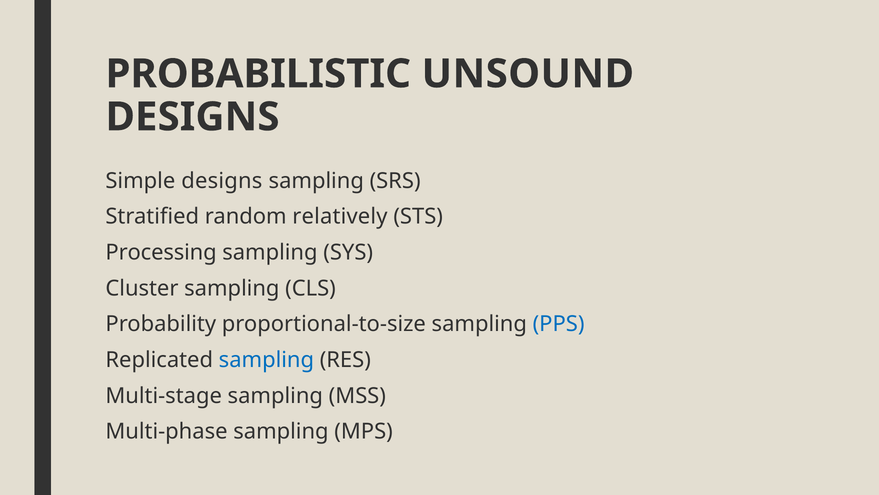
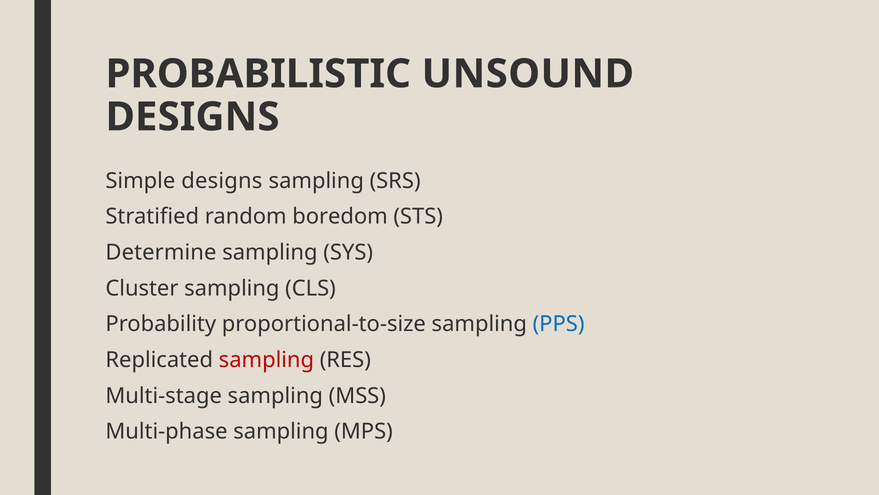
relatively: relatively -> boredom (340, 216)
Processing: Processing -> Determine (161, 252)
sampling colour: blue -> red (266, 360)
